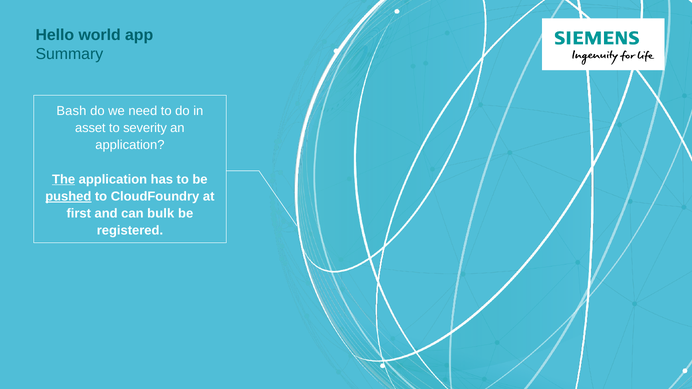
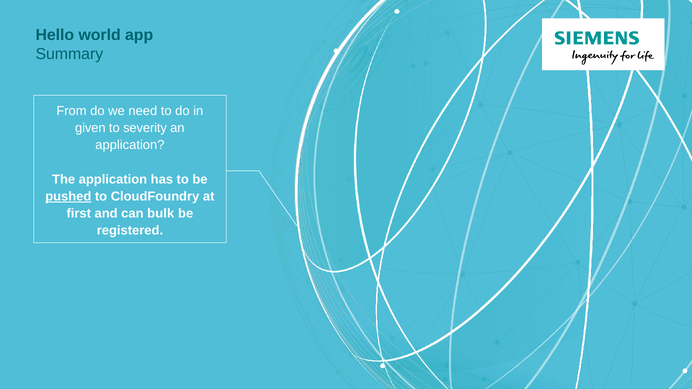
Bash: Bash -> From (72, 111)
asset: asset -> given (90, 128)
The underline: present -> none (64, 179)
